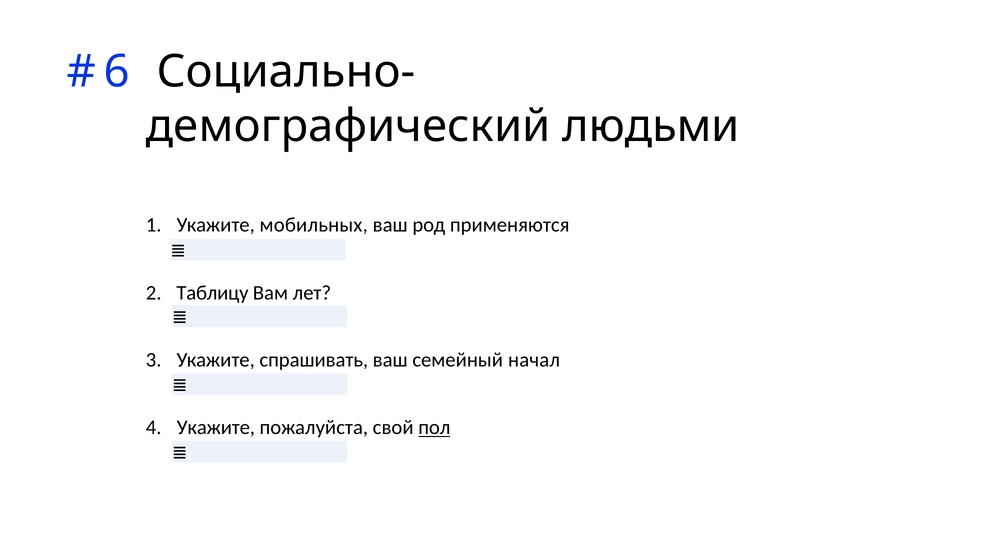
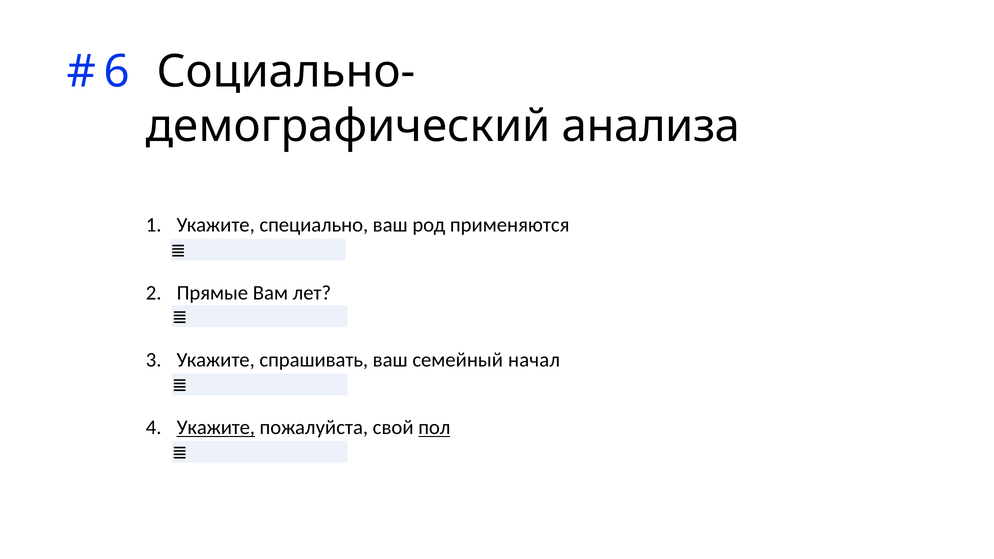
людьми: людьми -> анализа (651, 126)
мобильных: мобильных -> специально (314, 225)
Таблицу: Таблицу -> Прямые (212, 293)
Укажите underline: none -> present (216, 428)
